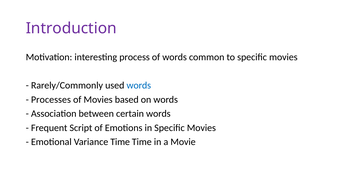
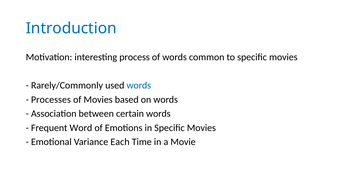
Introduction colour: purple -> blue (71, 28)
Script: Script -> Word (81, 128)
Variance Time: Time -> Each (120, 142)
